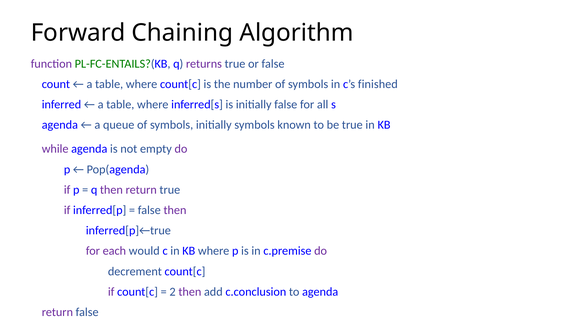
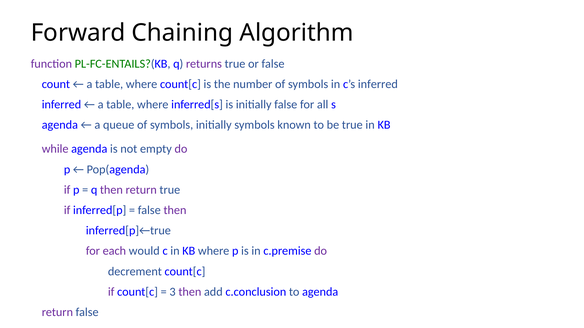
c’s finished: finished -> inferred (378, 84)
2: 2 -> 3 (173, 292)
